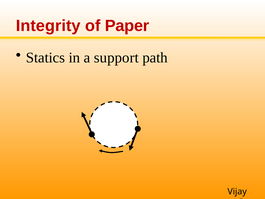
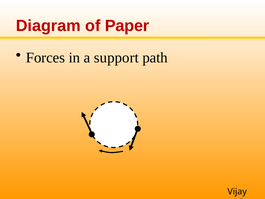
Integrity: Integrity -> Diagram (48, 26)
Statics: Statics -> Forces (45, 58)
